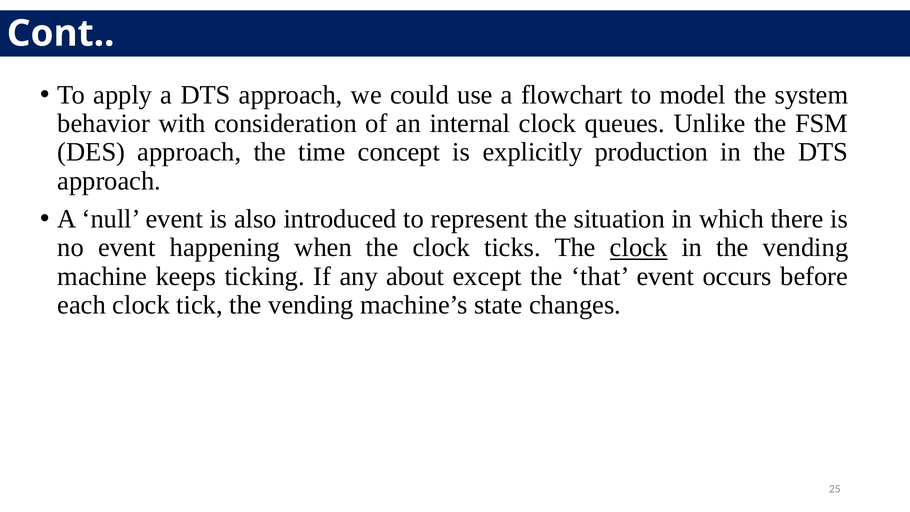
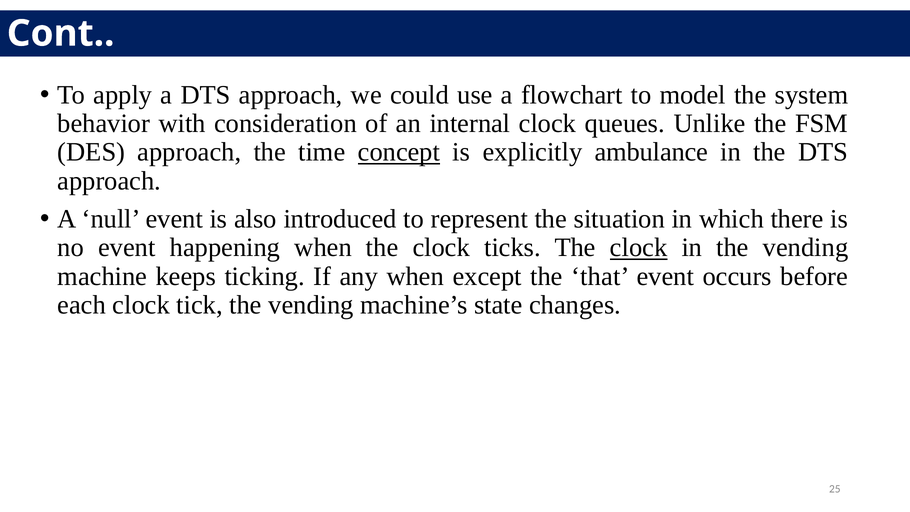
concept underline: none -> present (399, 152)
production: production -> ambulance (651, 152)
any about: about -> when (415, 276)
